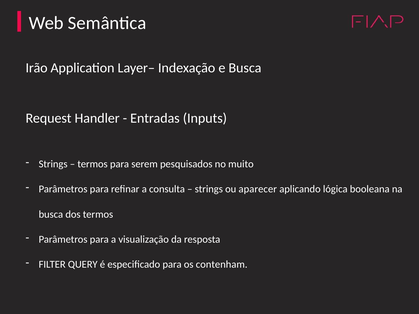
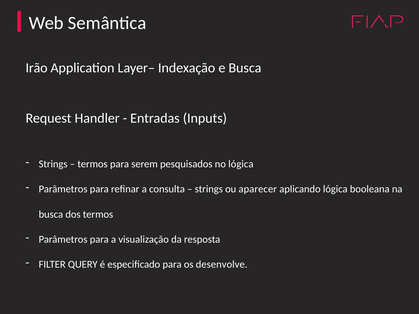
no muito: muito -> lógica (241, 164)
contenham: contenham -> desenvolve (222, 265)
